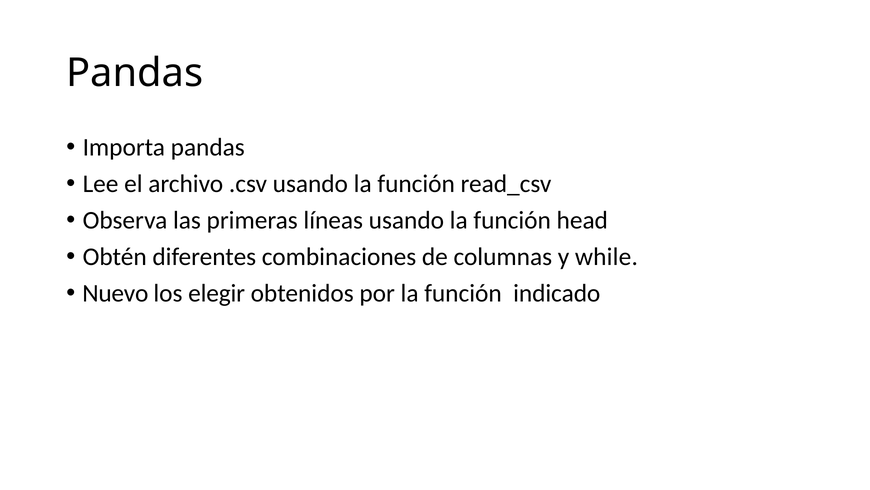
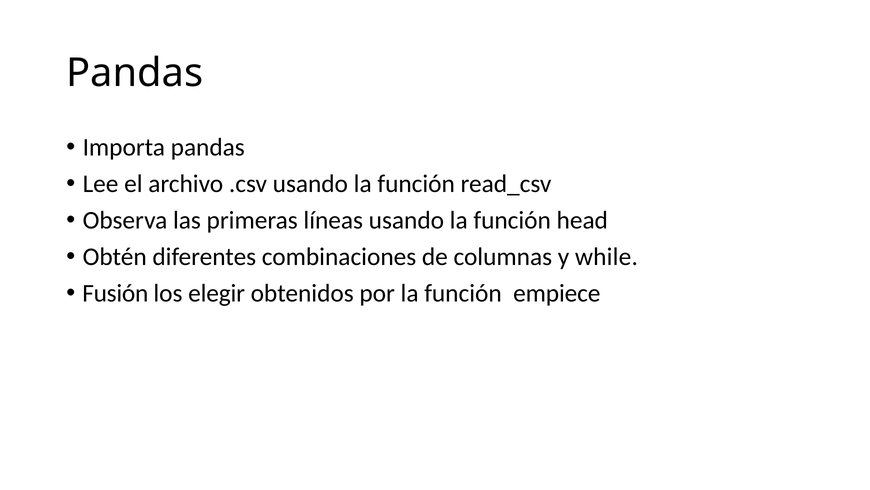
Nuevo: Nuevo -> Fusión (115, 293)
indicado: indicado -> empiece (557, 293)
